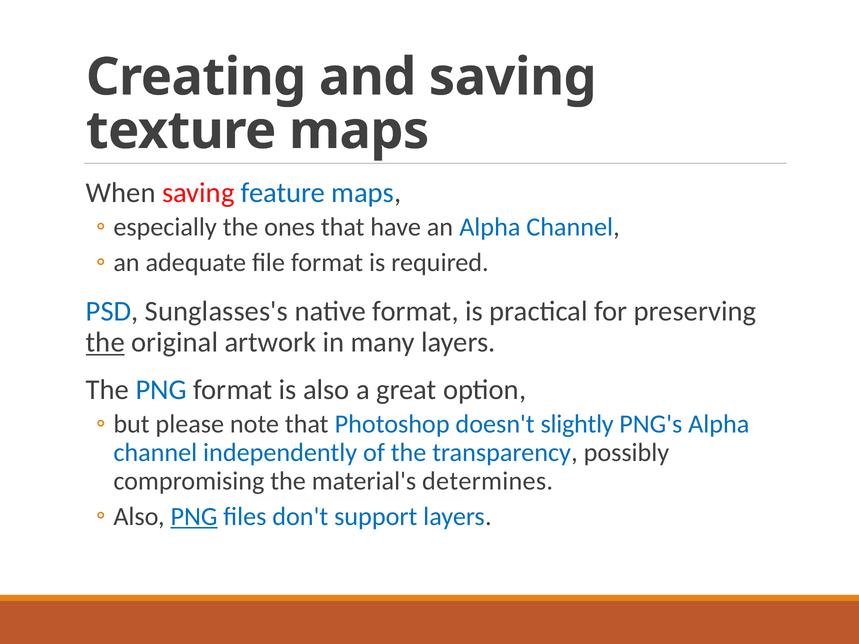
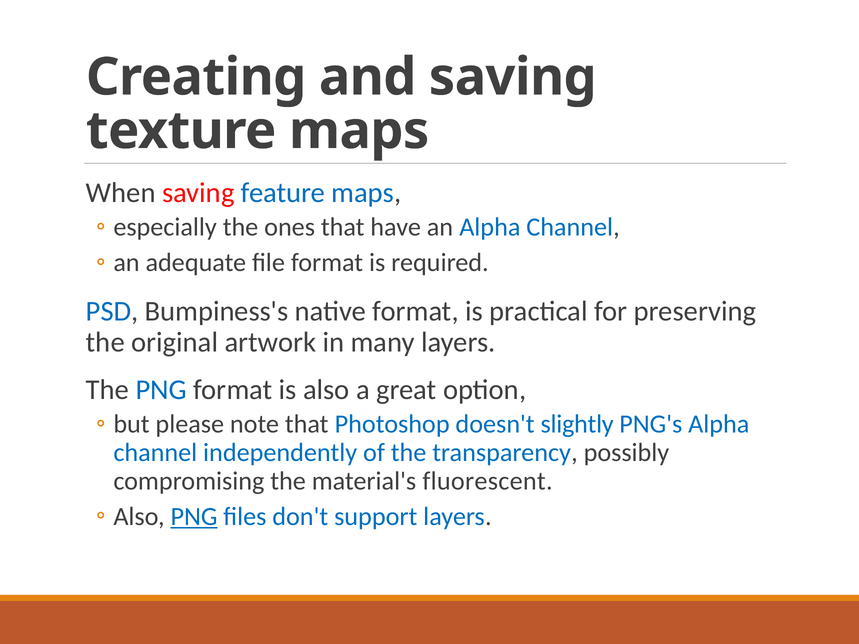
Sunglasses's: Sunglasses's -> Bumpiness's (217, 312)
the underline: present -> none (105, 342)
determines: determines -> fluorescent (488, 481)
